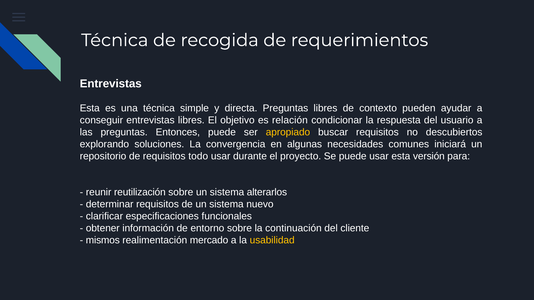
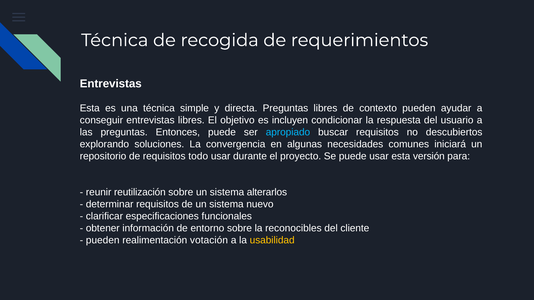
relación: relación -> incluyen (290, 120)
apropiado colour: yellow -> light blue (288, 132)
continuación: continuación -> reconocibles (293, 229)
mismos: mismos -> pueden (103, 241)
mercado: mercado -> votación (209, 241)
